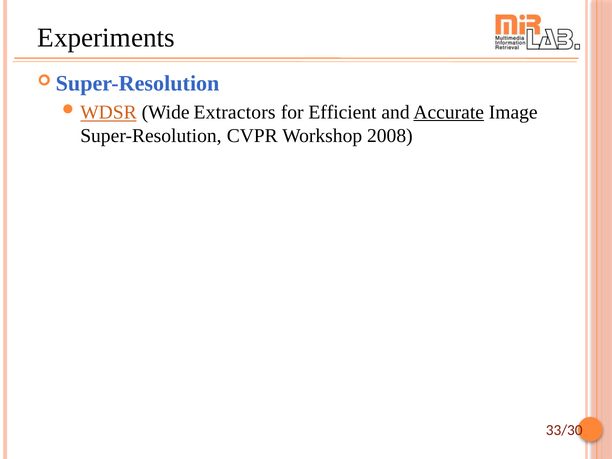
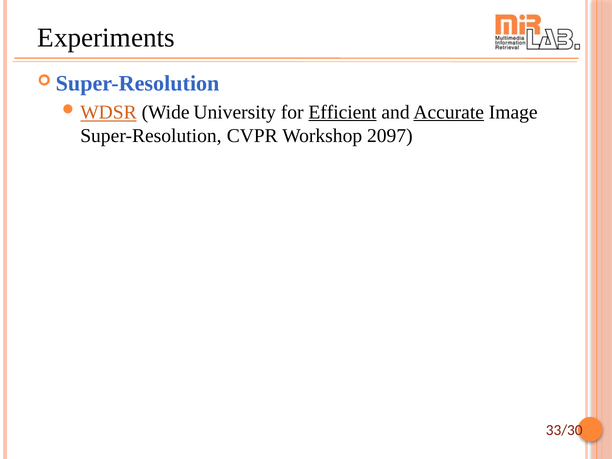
Extractors: Extractors -> University (235, 112)
Efficient underline: none -> present (343, 112)
2008: 2008 -> 2097 (390, 136)
